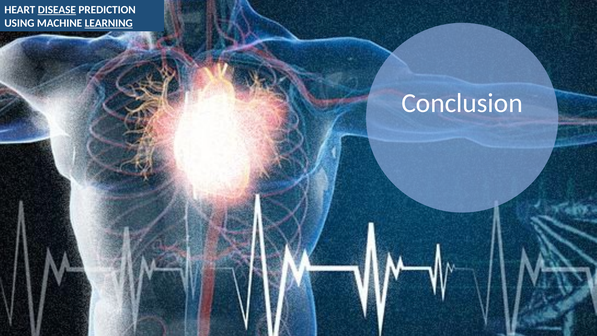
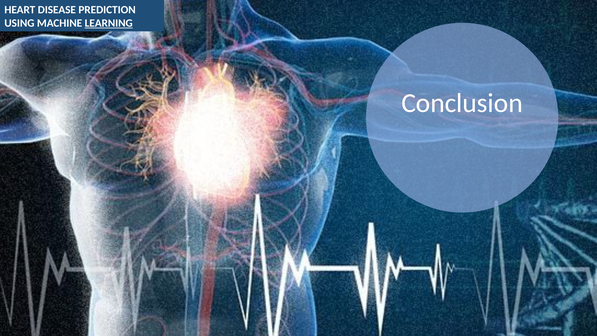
DISEASE underline: present -> none (57, 10)
